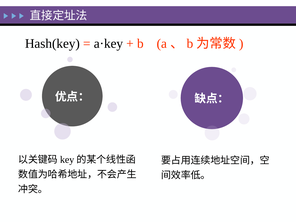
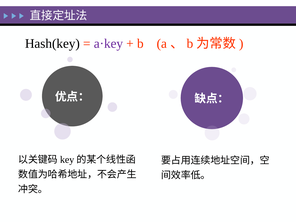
a·key colour: black -> purple (108, 44)
